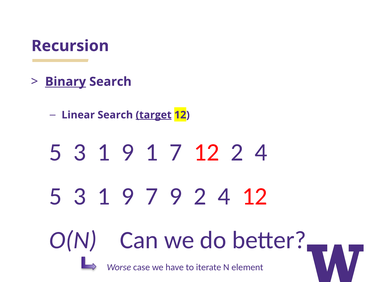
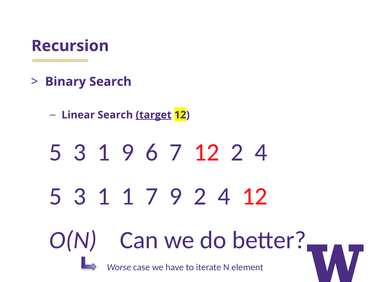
Binary underline: present -> none (66, 82)
9 1: 1 -> 6 (152, 153)
9: 9 -> 1 (128, 197)
